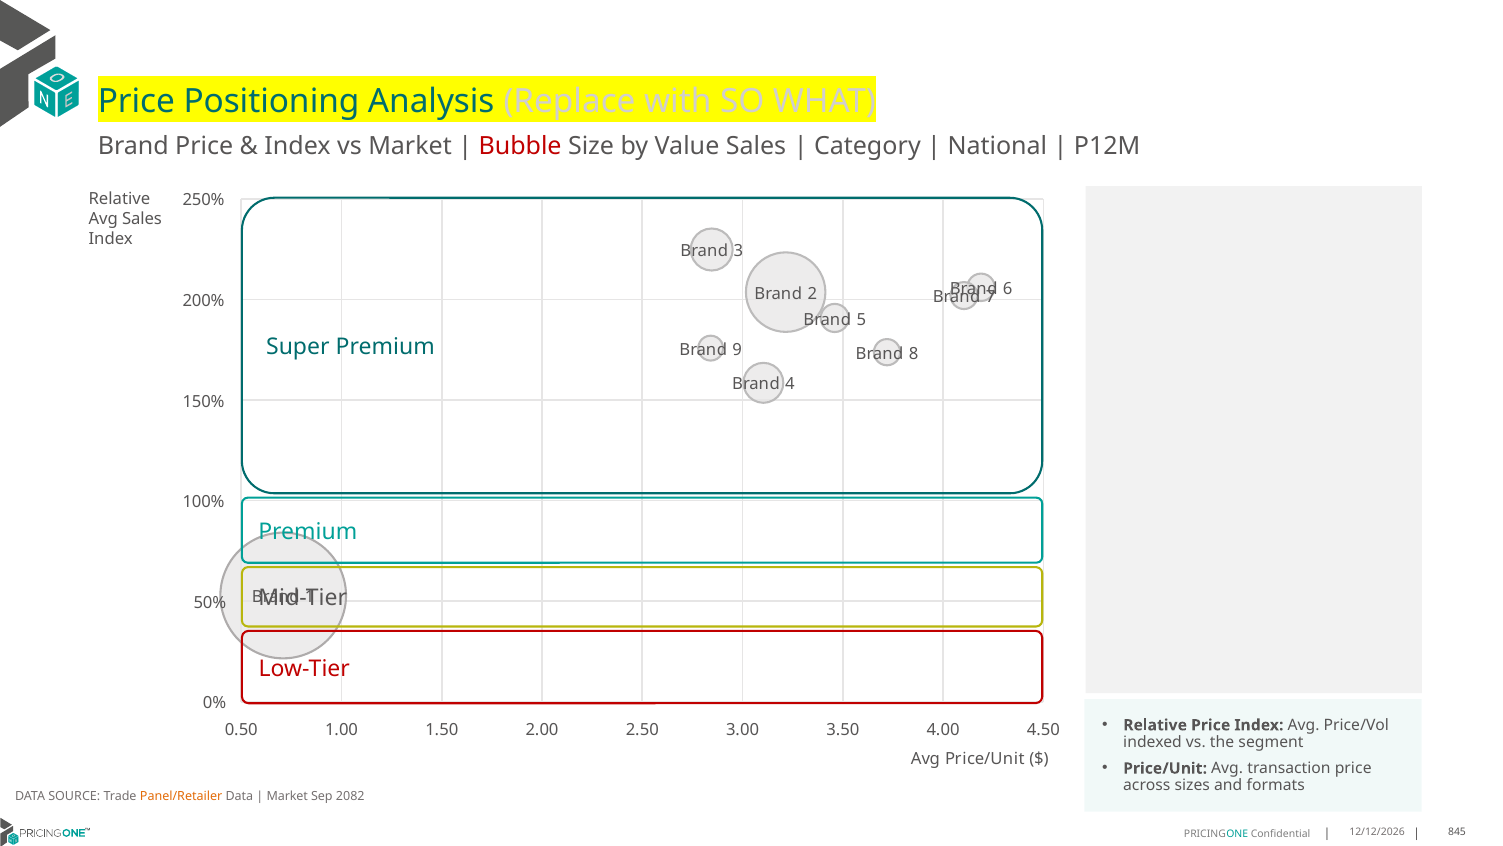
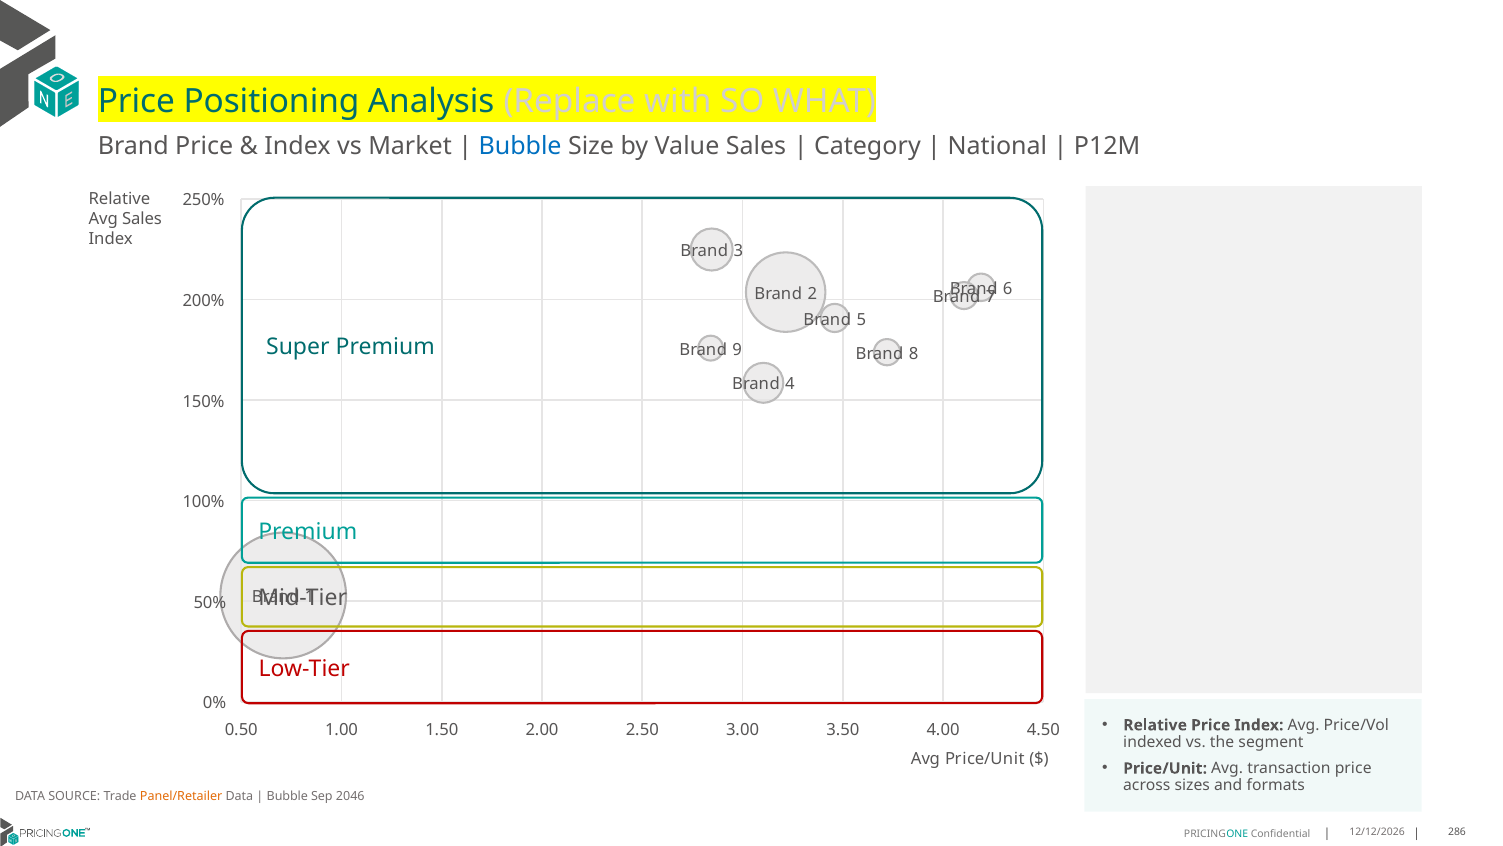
Bubble colour: red -> blue (520, 147)
Market: Market -> Bubble (287, 796)
2082: 2082 -> 2046 (350, 796)
845: 845 -> 286 (1457, 831)
